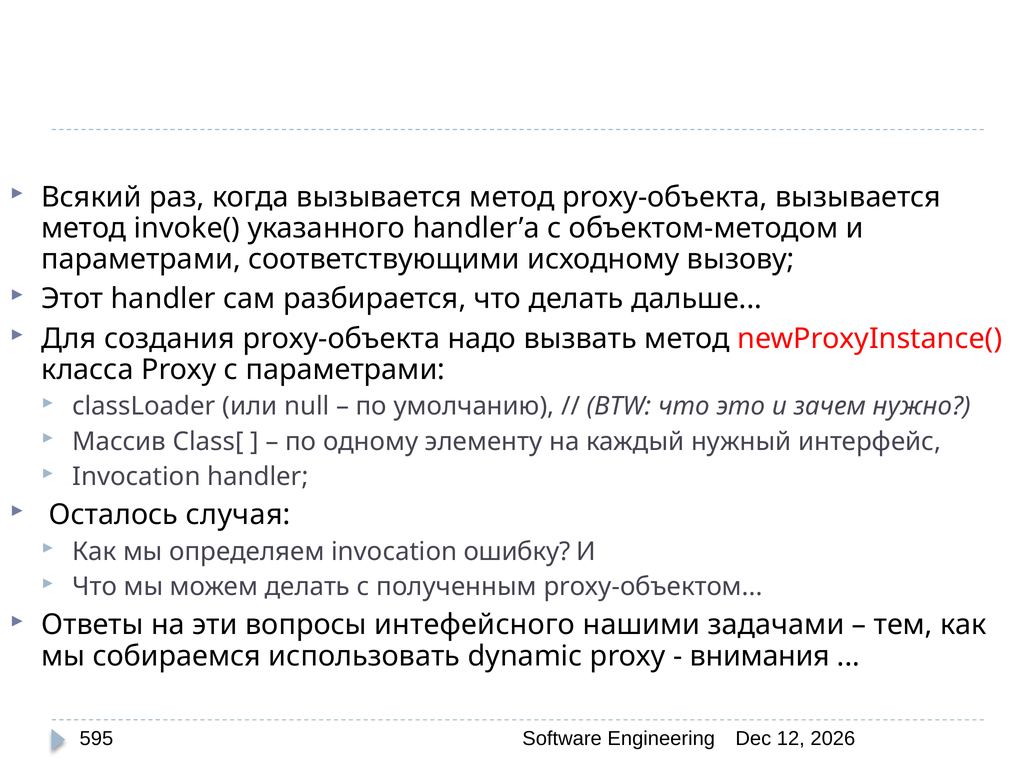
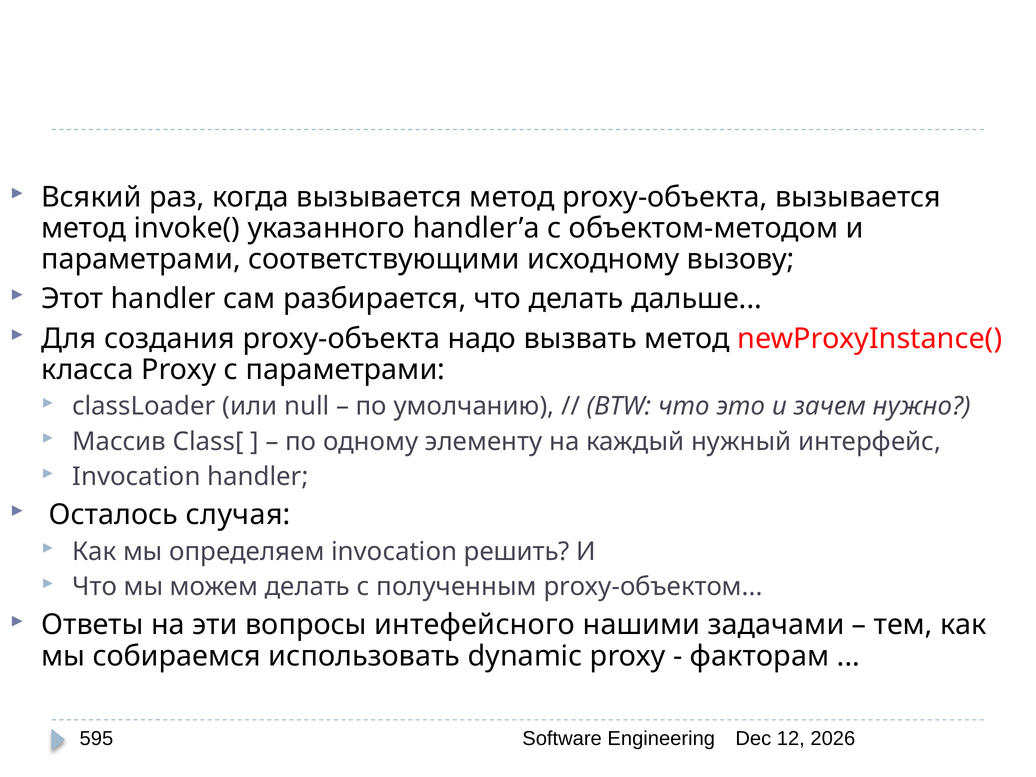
ошибку: ошибку -> решить (517, 552)
внимания: внимания -> факторам (760, 656)
